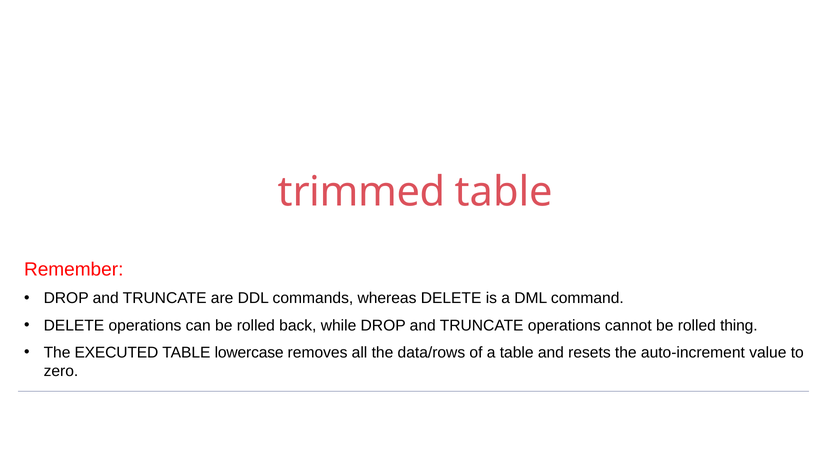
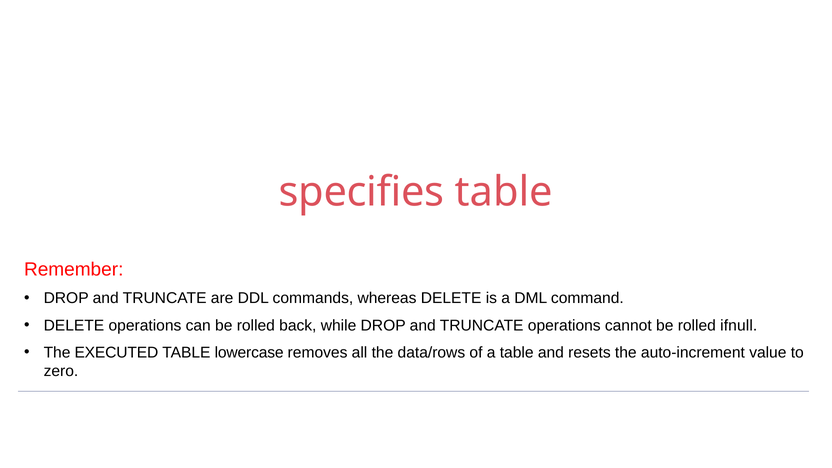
trimmed: trimmed -> specifies (362, 192)
thing: thing -> ifnull (739, 325)
